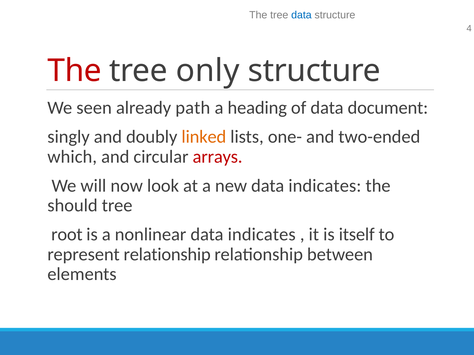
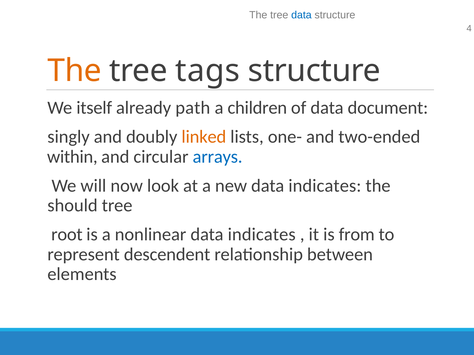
The colour: red -> orange (75, 71)
only: only -> tags (208, 71)
seen: seen -> itself (94, 108)
heading: heading -> children (257, 108)
which: which -> within (72, 157)
arrays colour: red -> blue (218, 157)
itself: itself -> from (357, 235)
represent relationship: relationship -> descendent (167, 255)
